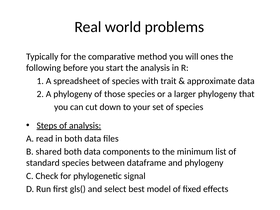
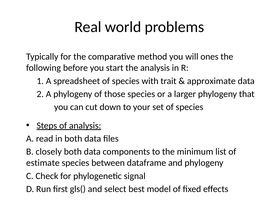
shared: shared -> closely (49, 152)
standard: standard -> estimate (43, 163)
